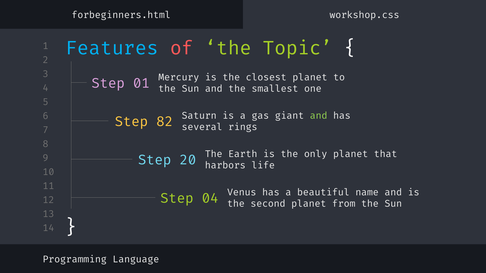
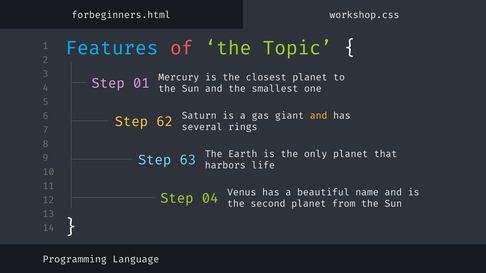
82: 82 -> 62 (165, 122)
and colour: light green -> yellow (319, 116)
20: 20 -> 63 (188, 160)
